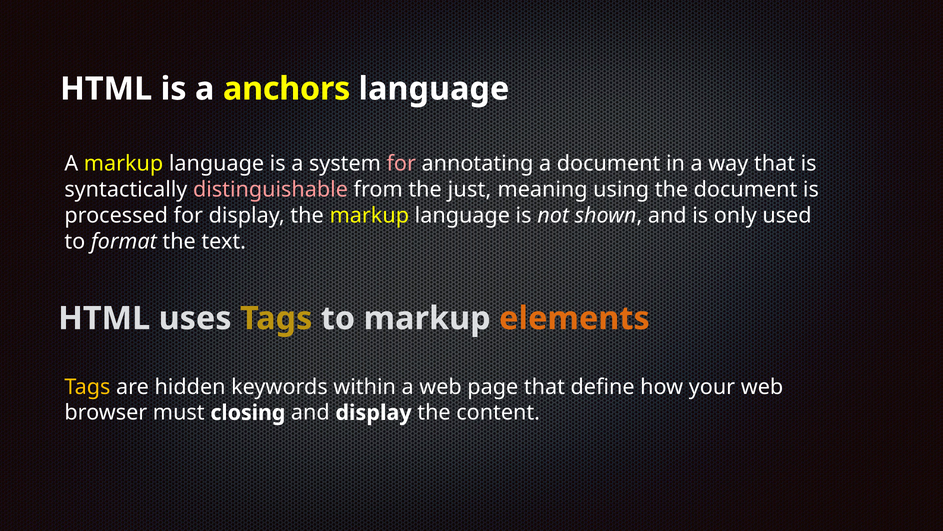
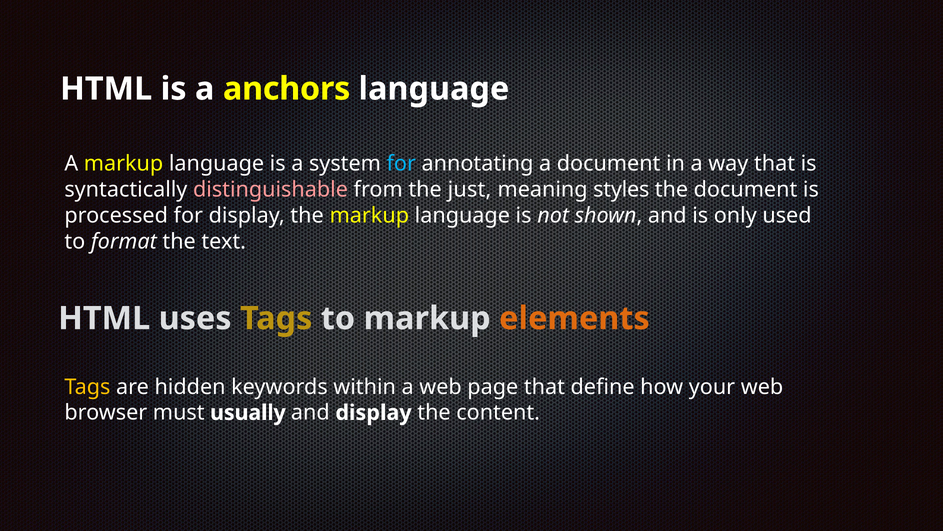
for colour: pink -> light blue (401, 164)
using: using -> styles (621, 189)
closing: closing -> usually (248, 412)
